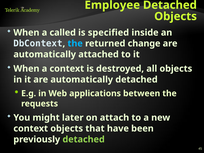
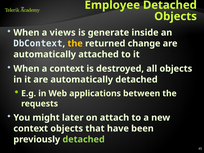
called: called -> views (63, 33)
specified: specified -> generate (108, 33)
the colour: light blue -> yellow (75, 43)
